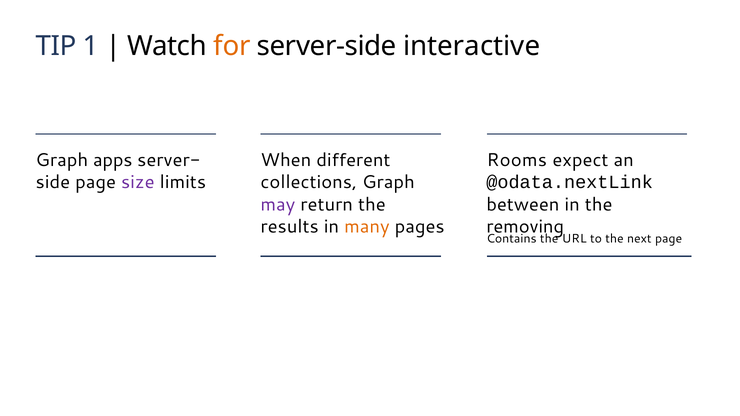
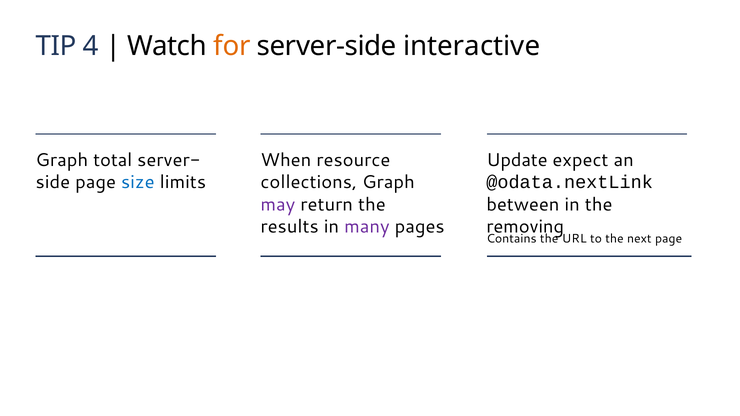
1: 1 -> 4 (91, 46)
apps: apps -> total (113, 160)
different: different -> resource (353, 160)
Rooms: Rooms -> Update (517, 160)
size colour: purple -> blue (138, 182)
many colour: orange -> purple (367, 227)
